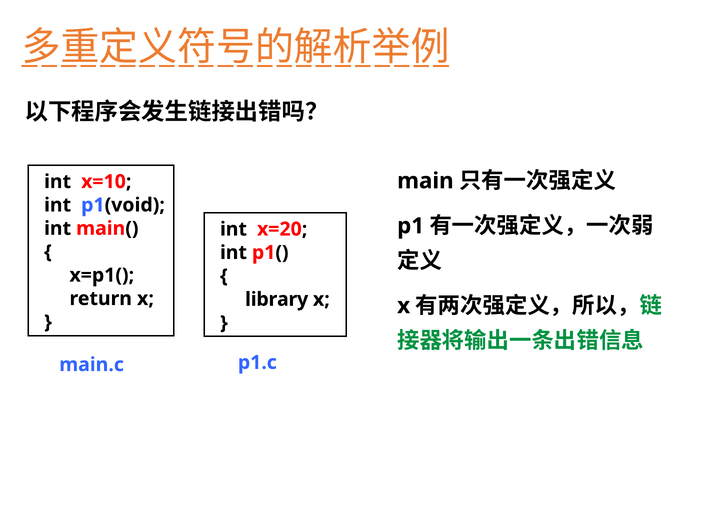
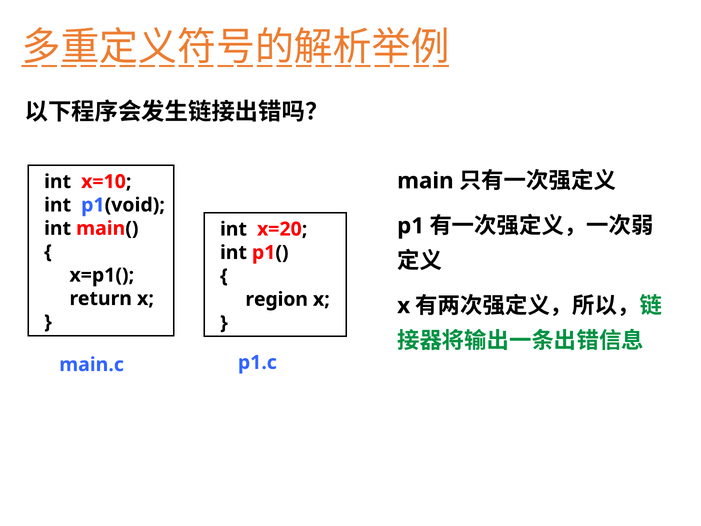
library: library -> region (277, 299)
